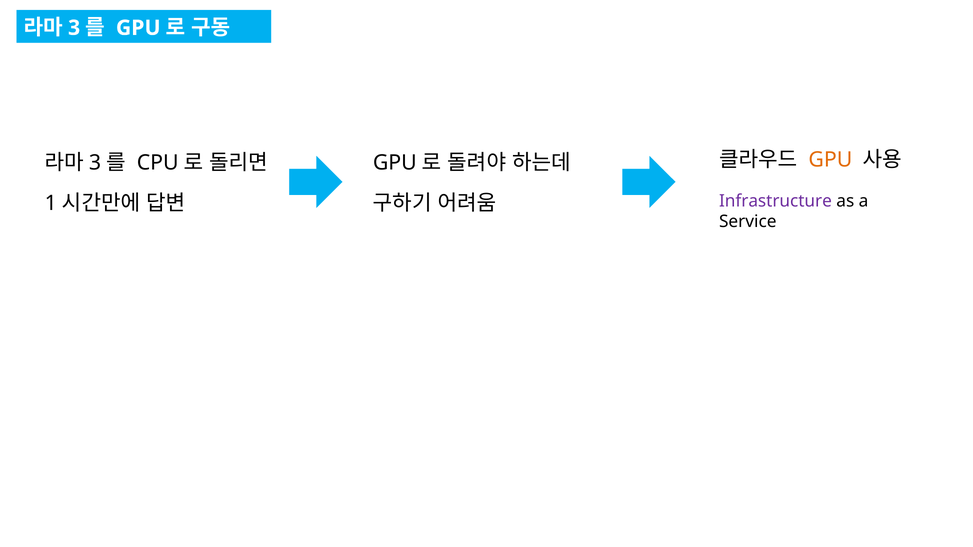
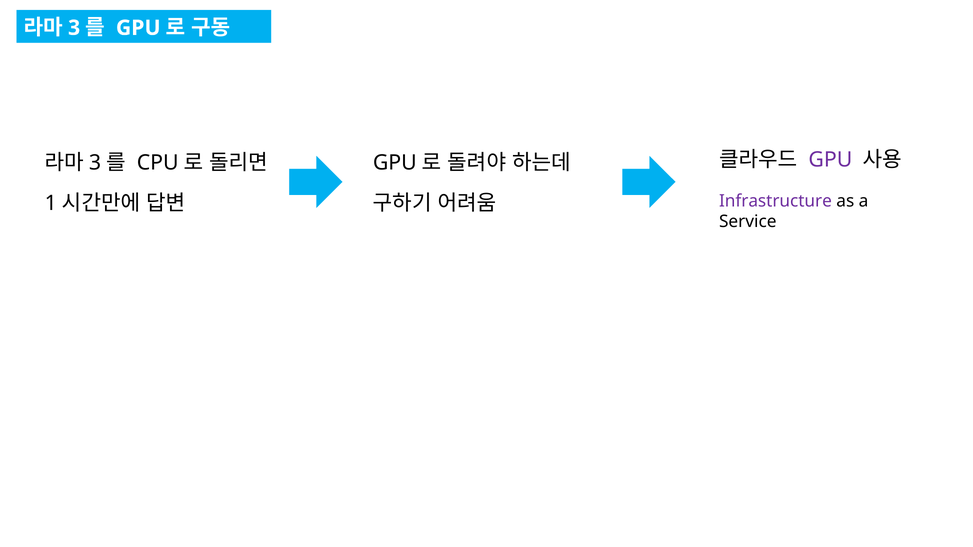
GPU colour: orange -> purple (830, 160)
